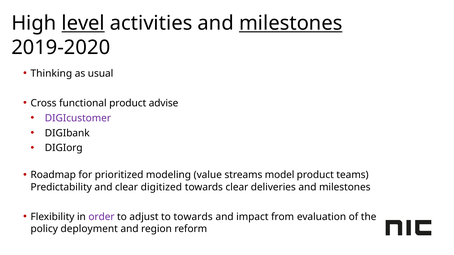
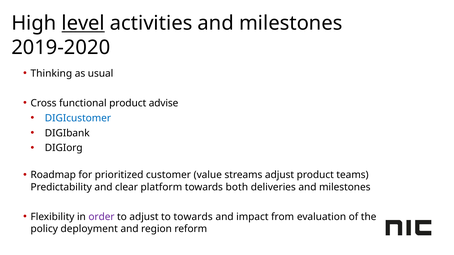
milestones underline: present -> none (291, 23)
DIGIcustomer colour: purple -> blue (78, 118)
modeling: modeling -> customer (168, 175)
streams model: model -> adjust (280, 175)
digitized: digitized -> platform (161, 187)
towards clear: clear -> both (237, 187)
